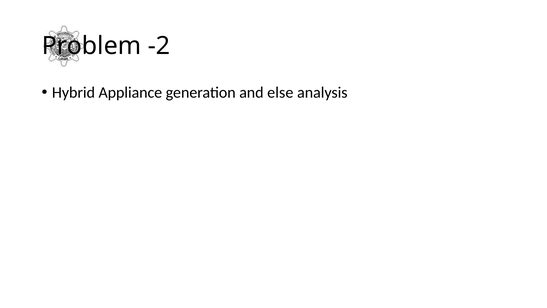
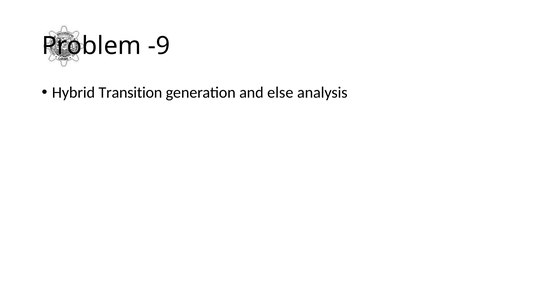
-2: -2 -> -9 (159, 46)
Appliance: Appliance -> Transition (130, 92)
